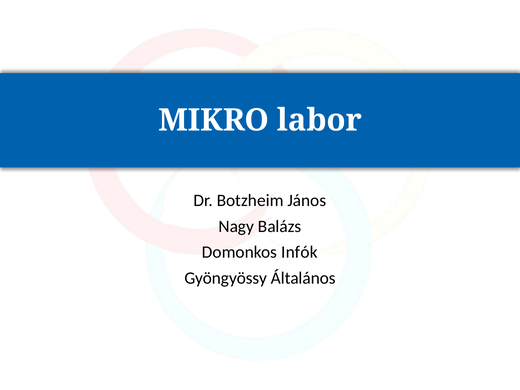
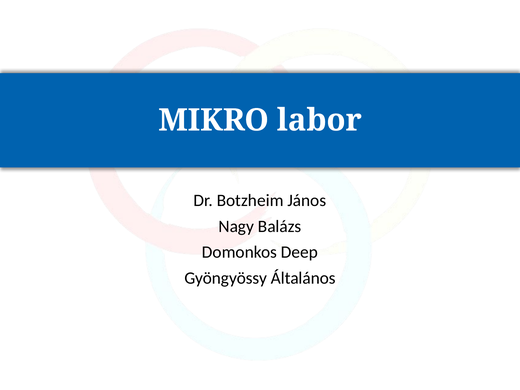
Infók: Infók -> Deep (299, 252)
